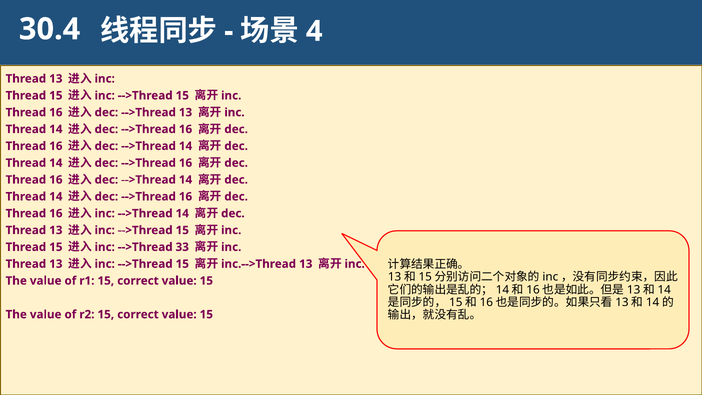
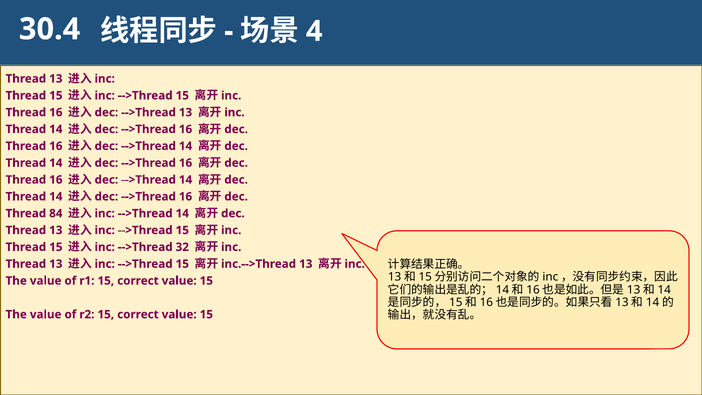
16: 16 -> 84 (56, 213)
33: 33 -> 32 (182, 247)
